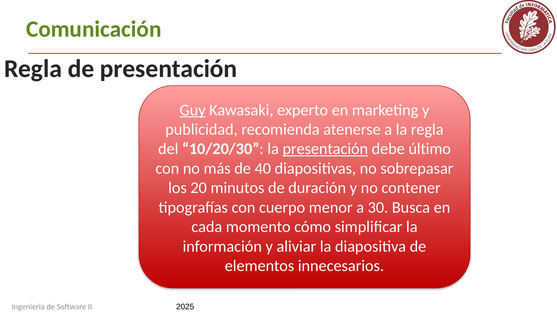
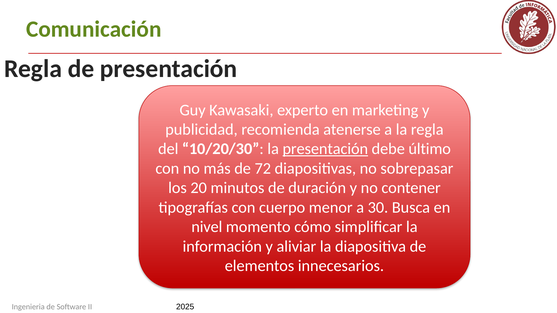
Guy underline: present -> none (193, 110)
40: 40 -> 72 (263, 169)
cada: cada -> nivel (207, 227)
